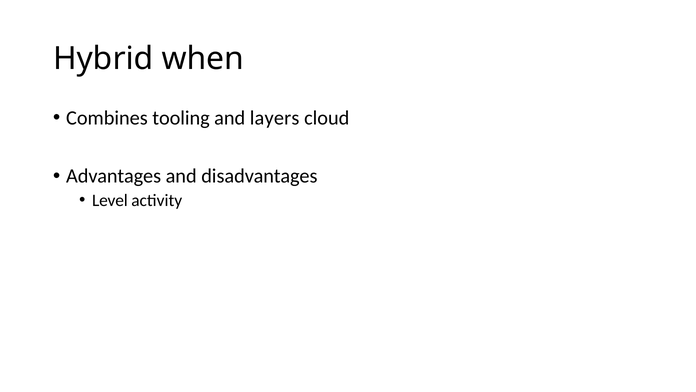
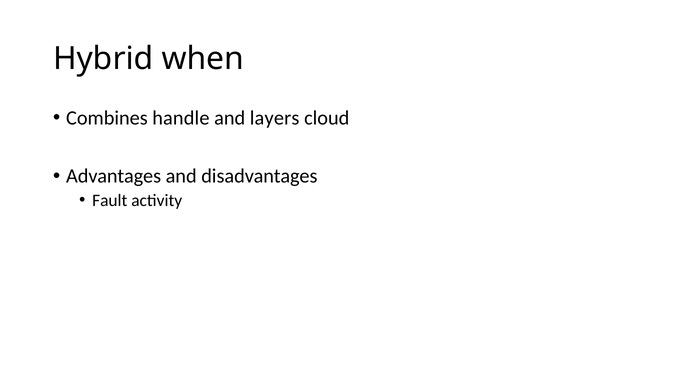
tooling: tooling -> handle (181, 118)
Level: Level -> Fault (110, 200)
